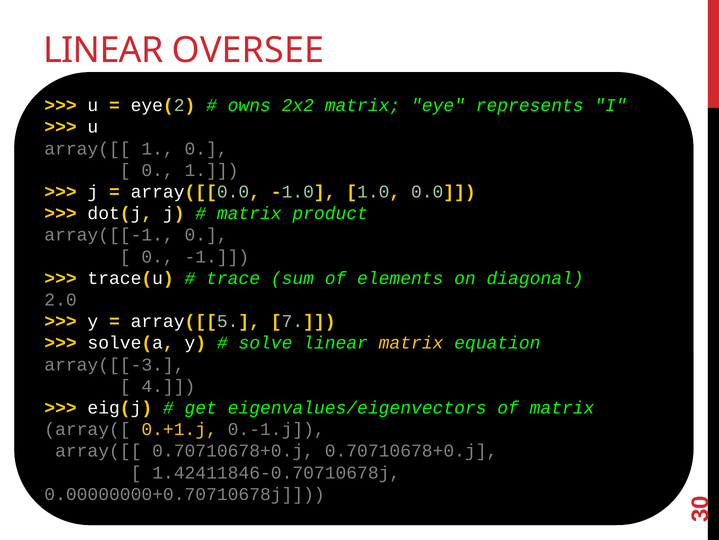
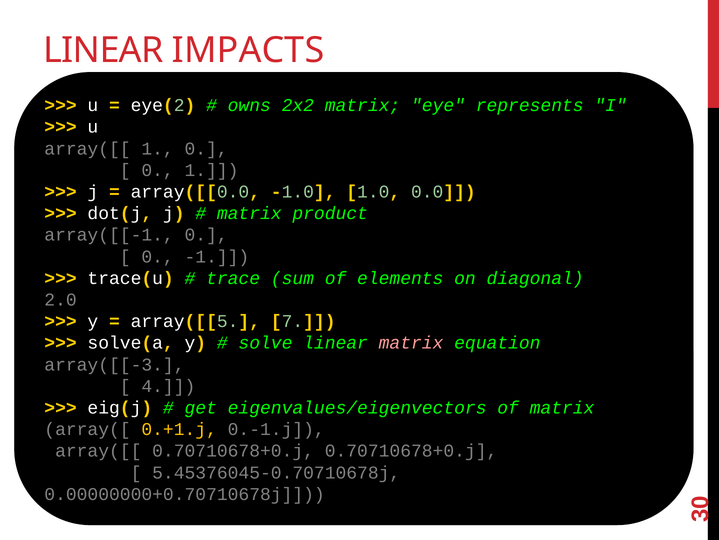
OVERSEE: OVERSEE -> IMPACTS (248, 50)
matrix colour: yellow -> pink (411, 343)
1.42411846-0.70710678j: 1.42411846-0.70710678j -> 5.45376045-0.70710678j (276, 472)
